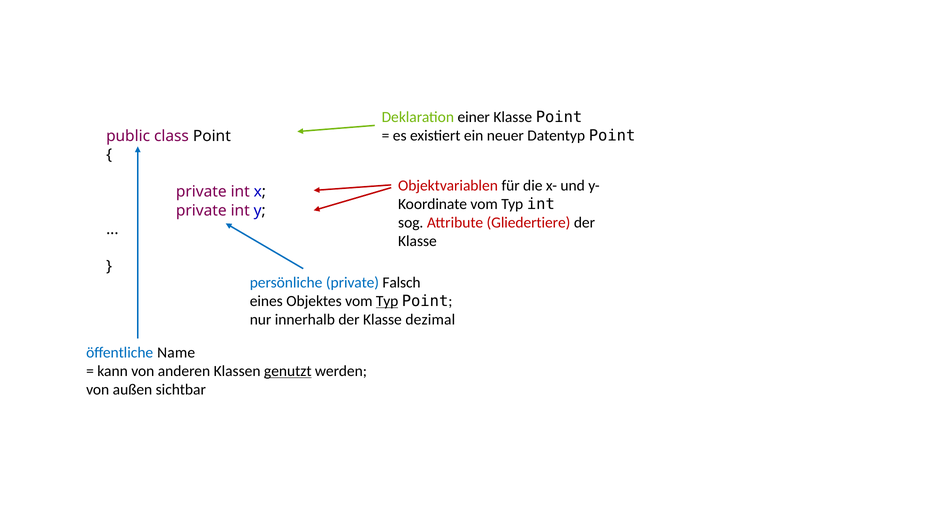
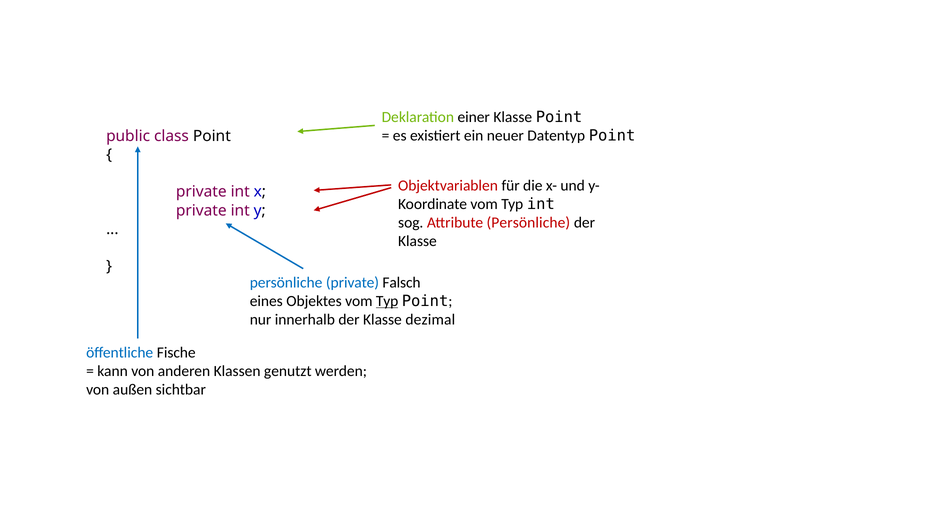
Attribute Gliedertiere: Gliedertiere -> Persönliche (528, 223)
Name: Name -> Fische (176, 353)
genutzt underline: present -> none (288, 372)
